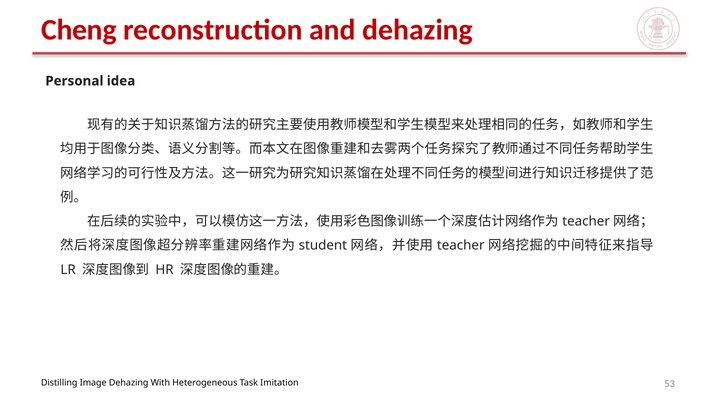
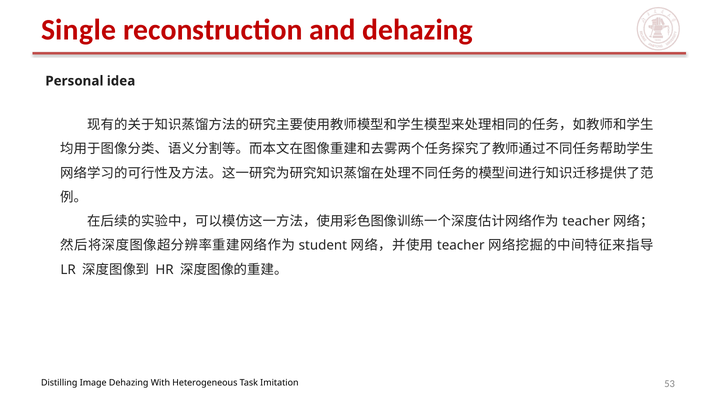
Cheng: Cheng -> Single (79, 30)
